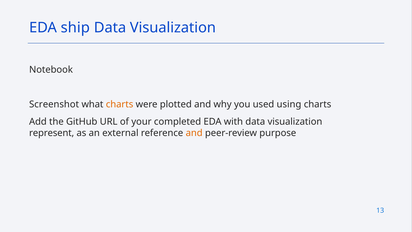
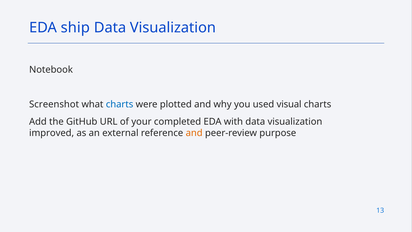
charts colour: orange -> blue (120, 104)
using: using -> visual (289, 104)
represent: represent -> improved (52, 133)
